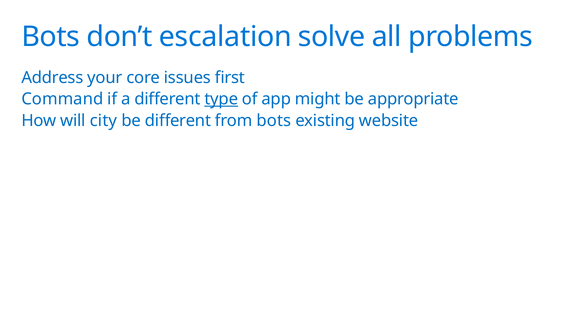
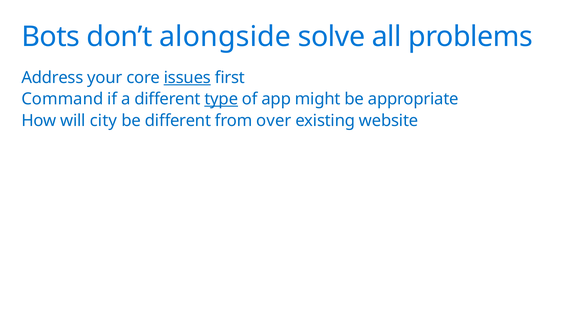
escalation: escalation -> alongside (225, 37)
issues underline: none -> present (187, 77)
from bots: bots -> over (274, 121)
